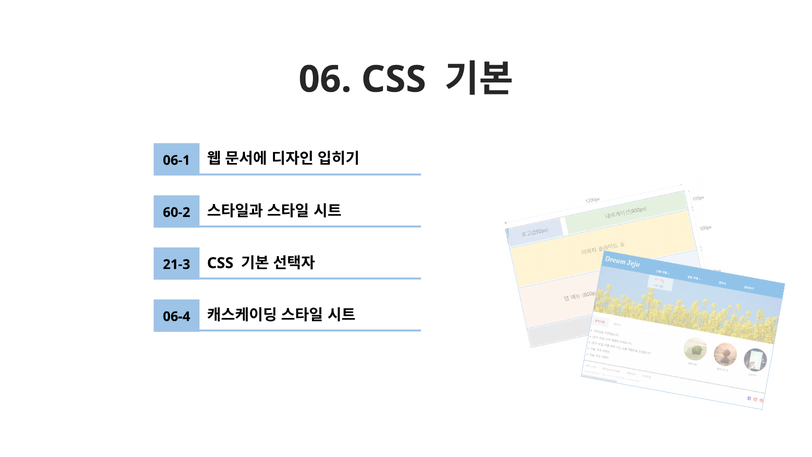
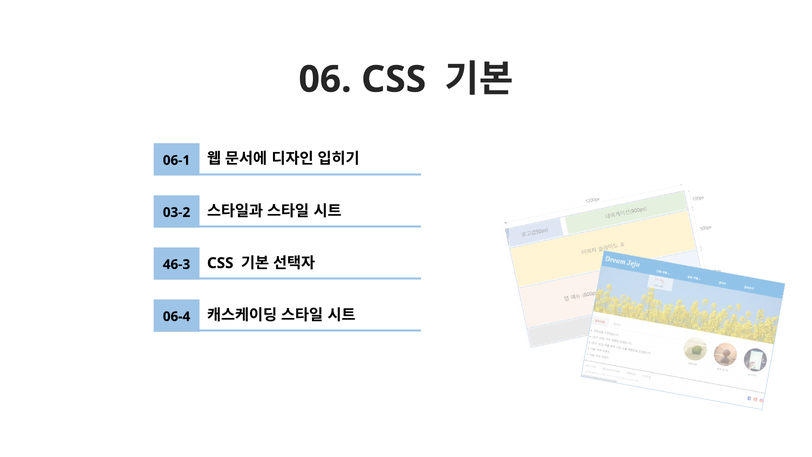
60-2: 60-2 -> 03-2 (177, 212)
21-3: 21-3 -> 46-3 (177, 264)
